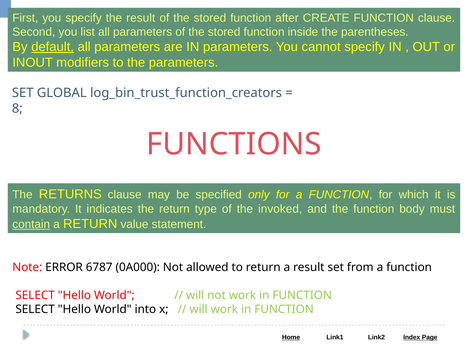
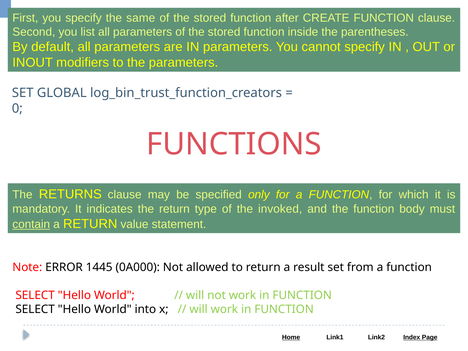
the result: result -> same (141, 18)
default underline: present -> none (53, 47)
8: 8 -> 0 (17, 109)
6787: 6787 -> 1445 (99, 267)
